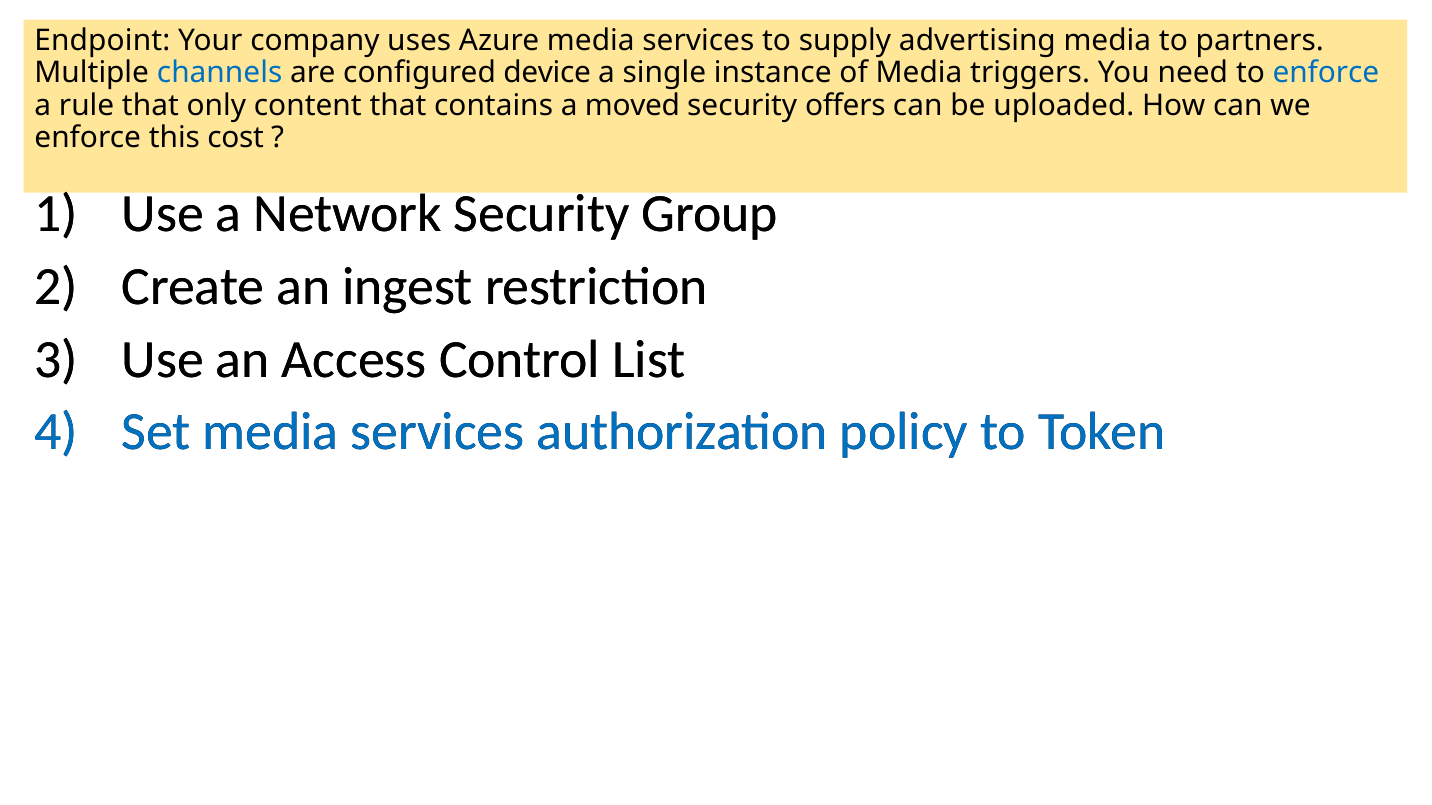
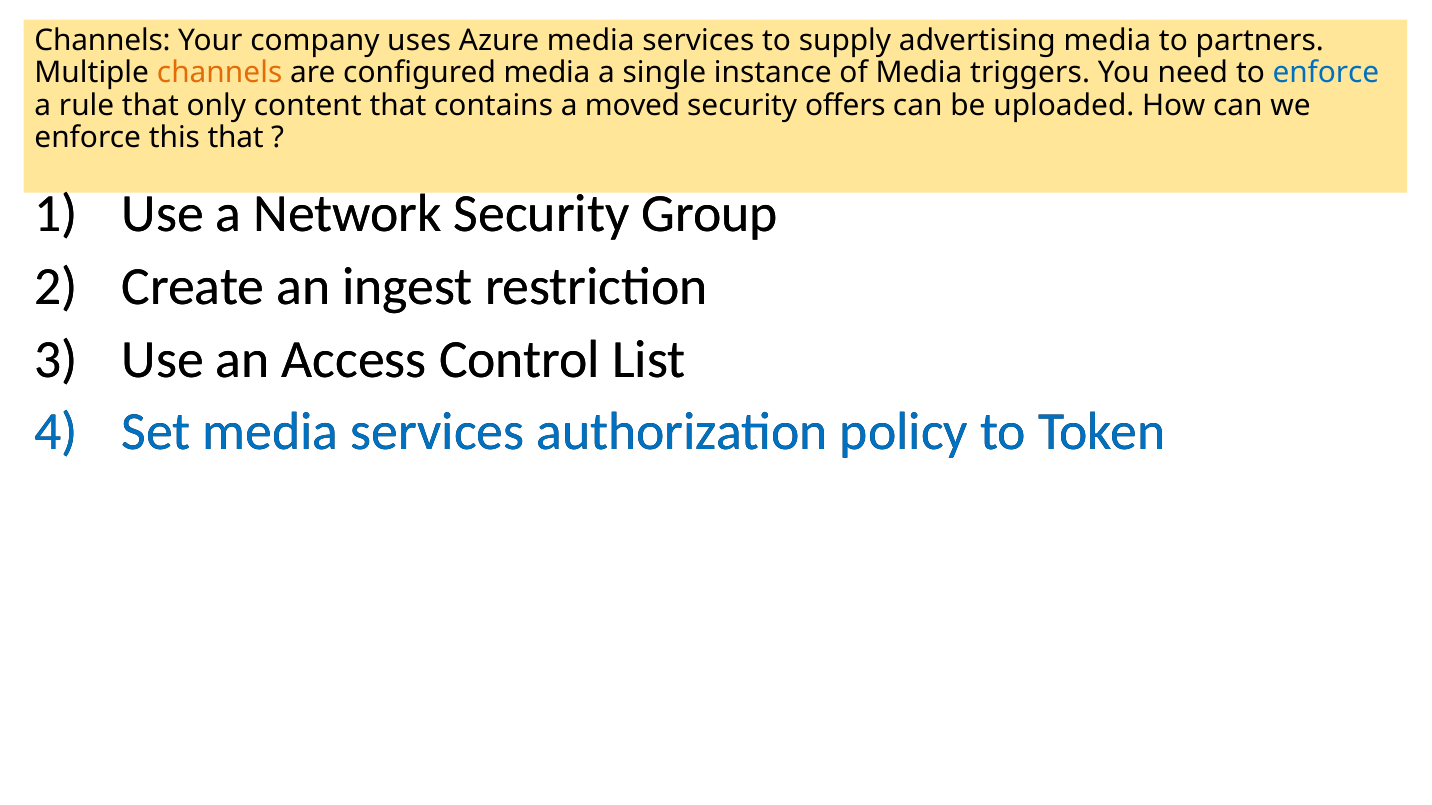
Endpoint: Endpoint -> Channels (103, 41)
channels colour: blue -> orange (220, 73)
configured device: device -> media (547, 73)
this cost: cost -> that (236, 137)
